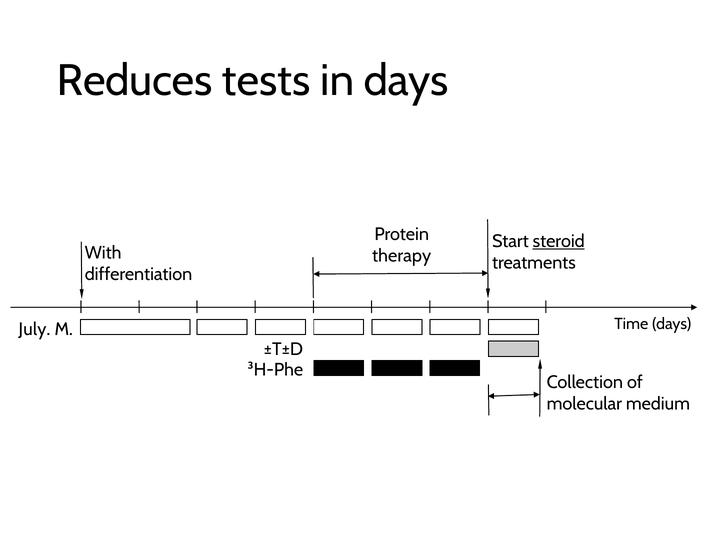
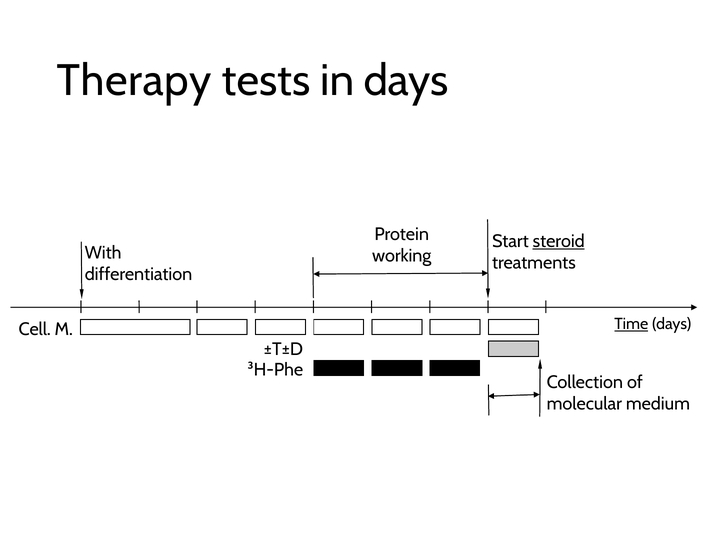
Reduces: Reduces -> Therapy (134, 81)
therapy: therapy -> working (402, 256)
Time underline: none -> present (631, 324)
July: July -> Cell (35, 329)
